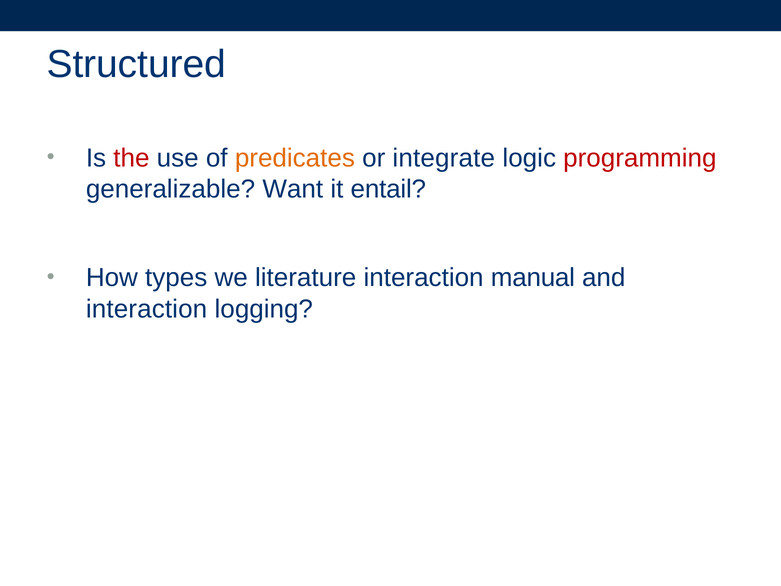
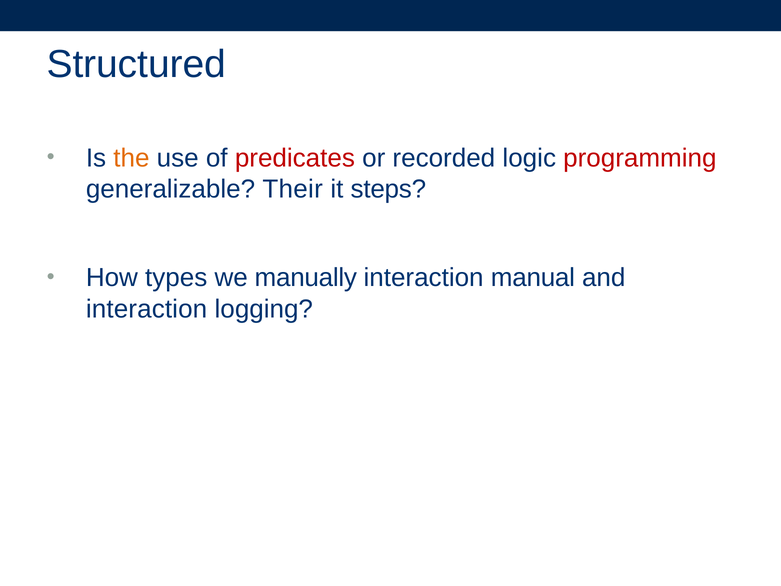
the colour: red -> orange (131, 158)
predicates colour: orange -> red (295, 158)
integrate: integrate -> recorded (444, 158)
Want: Want -> Their (293, 189)
entail: entail -> steps (388, 189)
literature: literature -> manually (306, 278)
